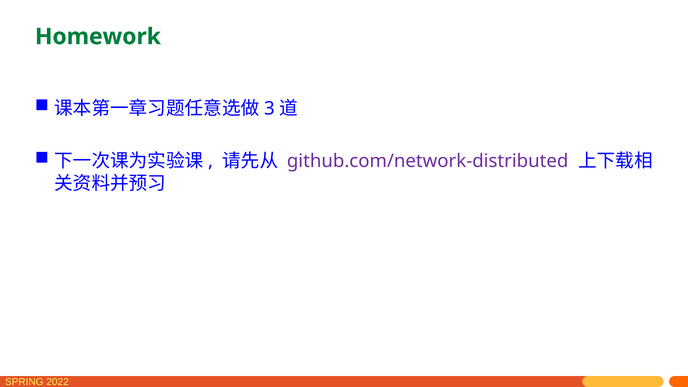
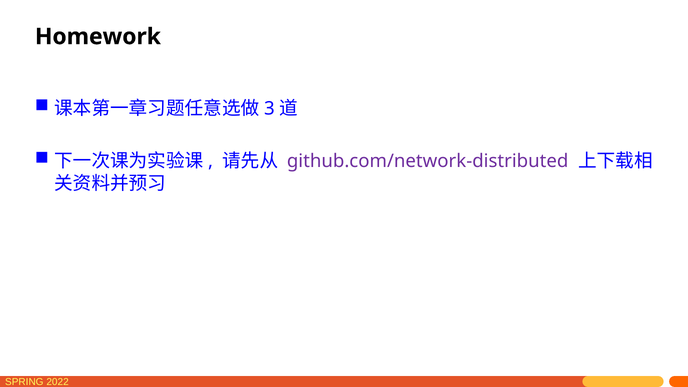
Homework colour: green -> black (98, 37)
